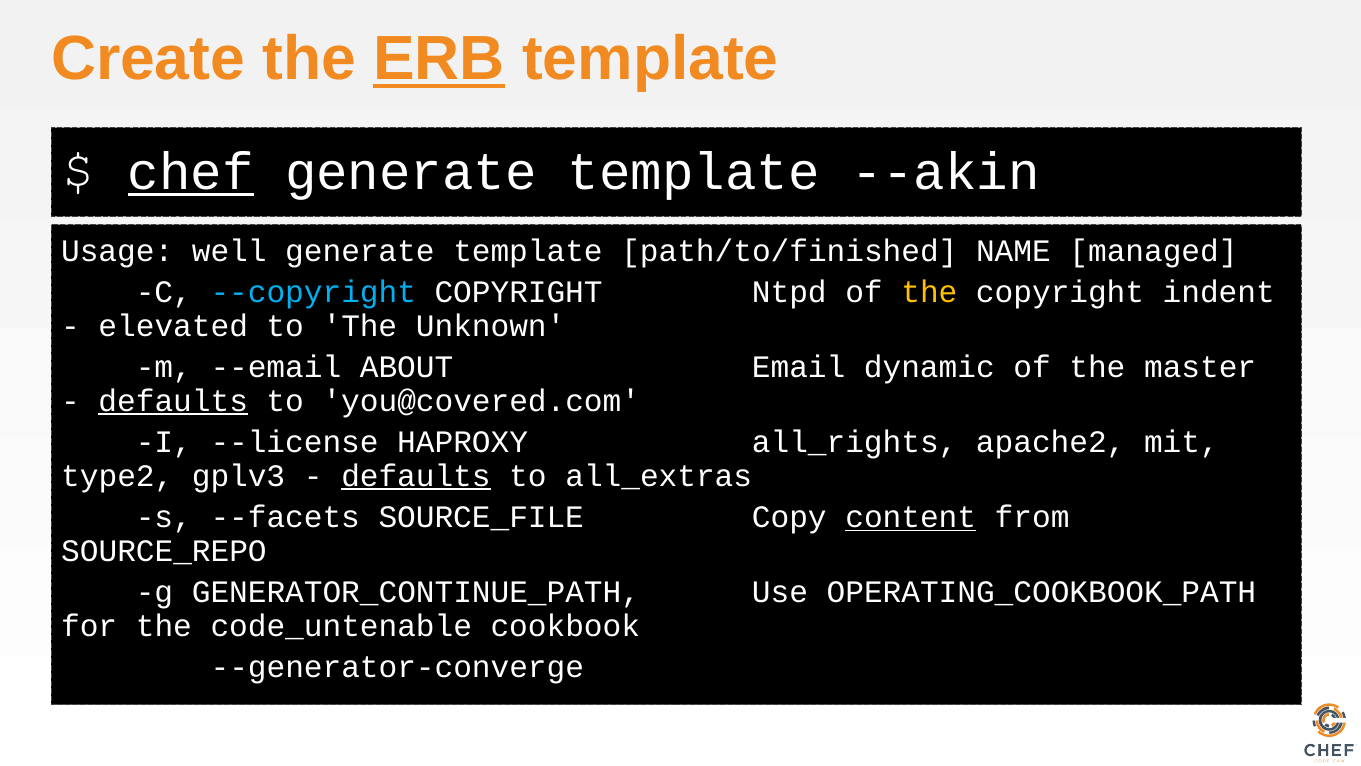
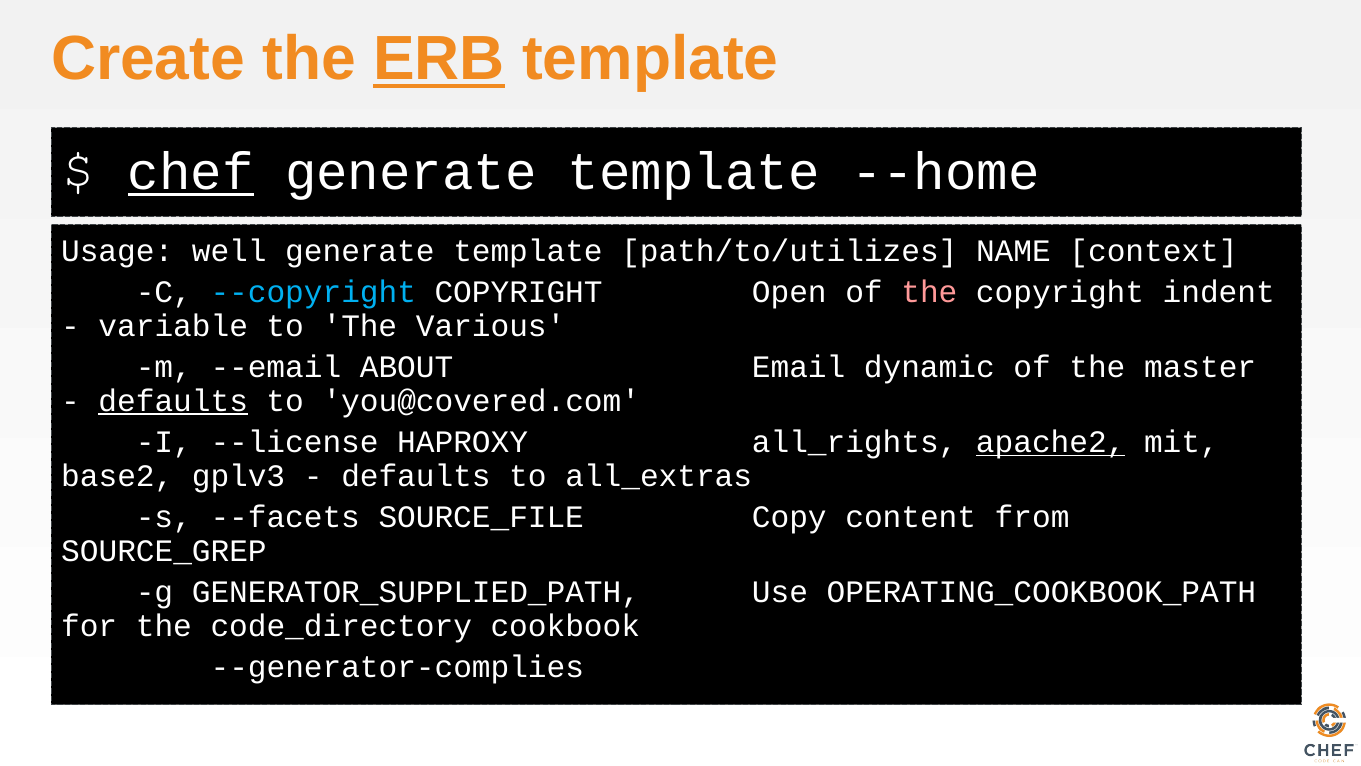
--akin: --akin -> --home (945, 172)
path/to/finished: path/to/finished -> path/to/utilizes (789, 251)
managed: managed -> context (1153, 251)
Ntpd: Ntpd -> Open (789, 292)
the colour: yellow -> pink (929, 292)
elevated: elevated -> variable (173, 326)
Unknown: Unknown -> Various (491, 326)
apache2 underline: none -> present (1051, 442)
type2: type2 -> base2 (117, 476)
defaults underline: present -> none (416, 476)
content underline: present -> none (911, 517)
SOURCE_REPO: SOURCE_REPO -> SOURCE_GREP (164, 551)
GENERATOR_CONTINUE_PATH: GENERATOR_CONTINUE_PATH -> GENERATOR_SUPPLIED_PATH (416, 592)
code_untenable: code_untenable -> code_directory (341, 626)
--generator-converge: --generator-converge -> --generator-complies (397, 667)
